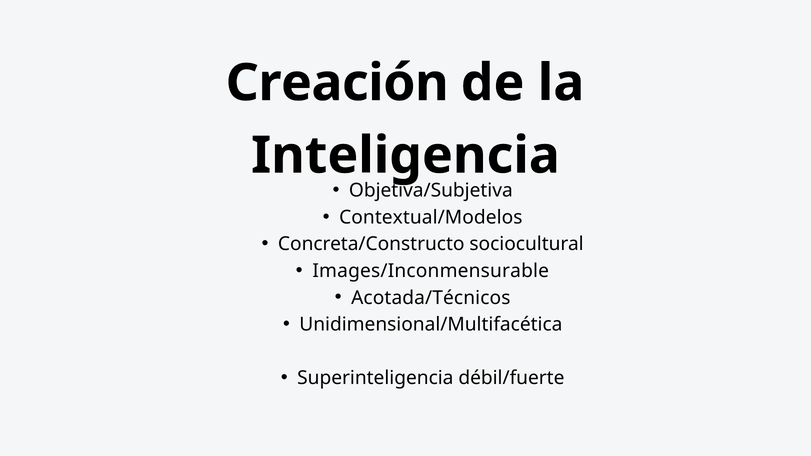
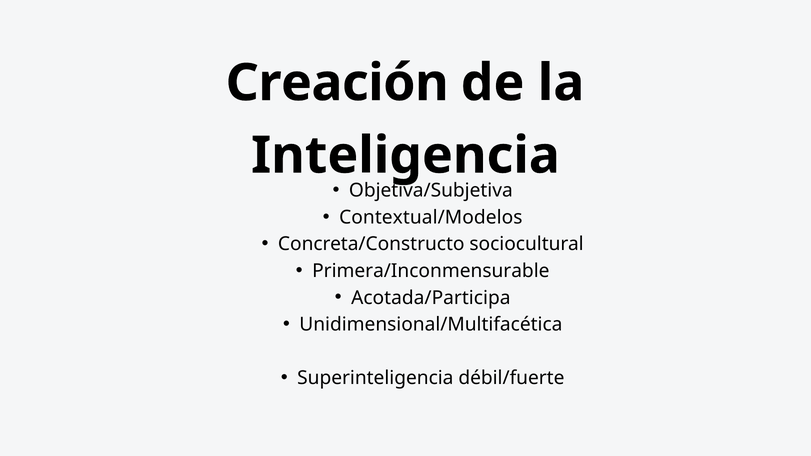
Images/Inconmensurable: Images/Inconmensurable -> Primera/Inconmensurable (431, 271)
Acotada/Técnicos: Acotada/Técnicos -> Acotada/Participa (431, 298)
